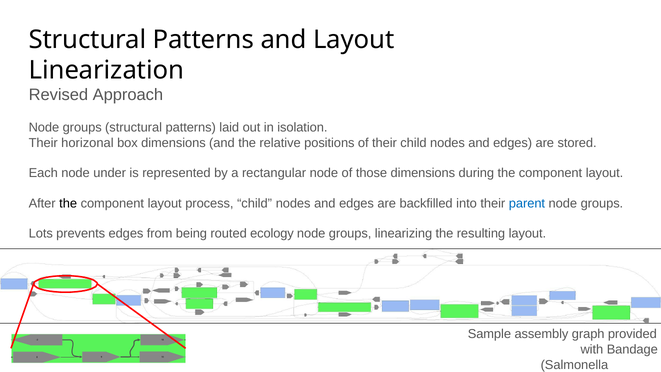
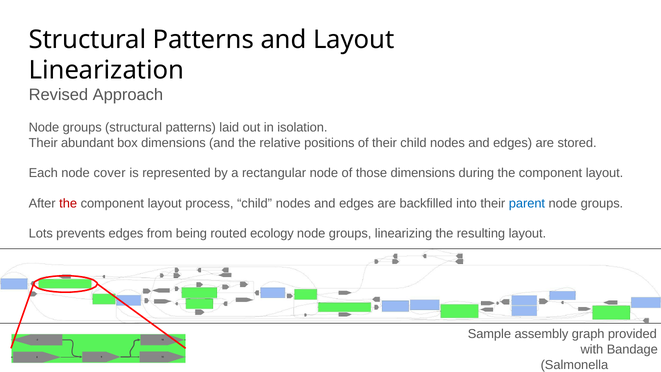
horizonal: horizonal -> abundant (87, 143)
under: under -> cover (110, 173)
the colour: black -> red (68, 203)
